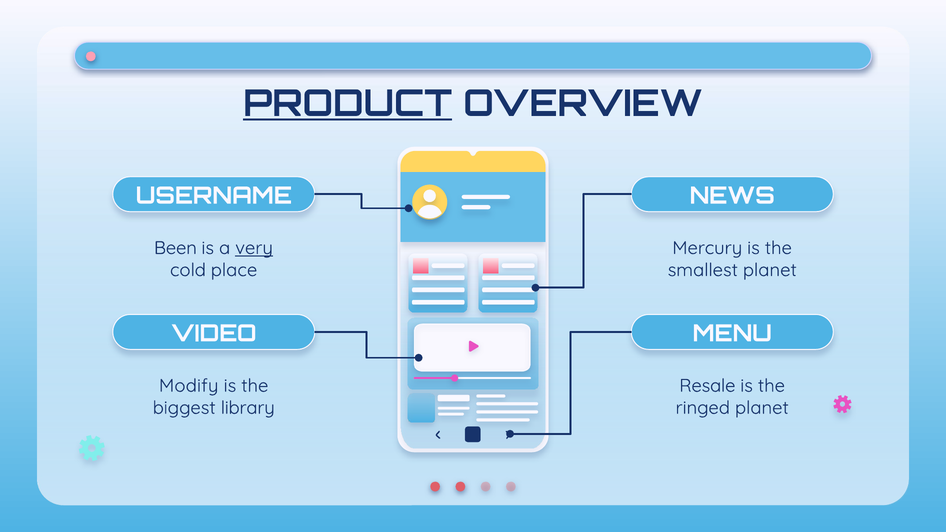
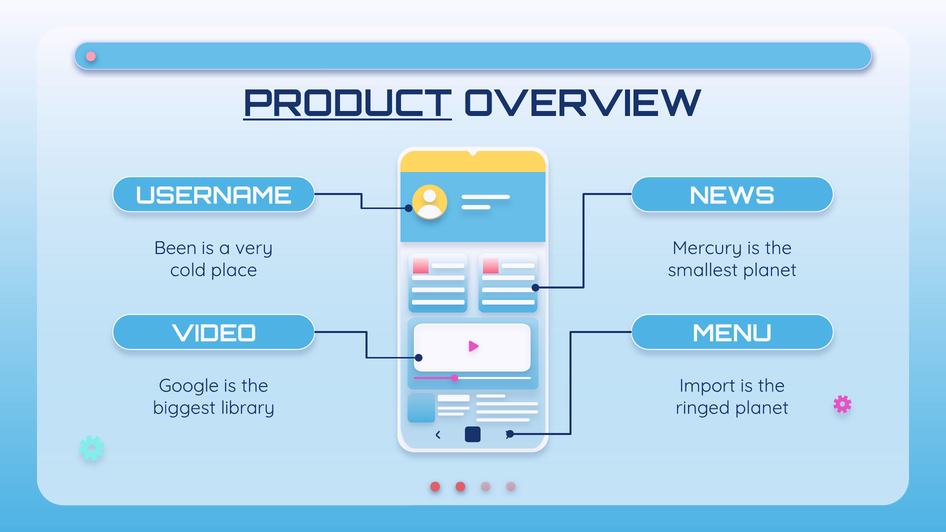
very underline: present -> none (254, 248)
Modify: Modify -> Google (189, 386)
Resale: Resale -> Import (707, 386)
